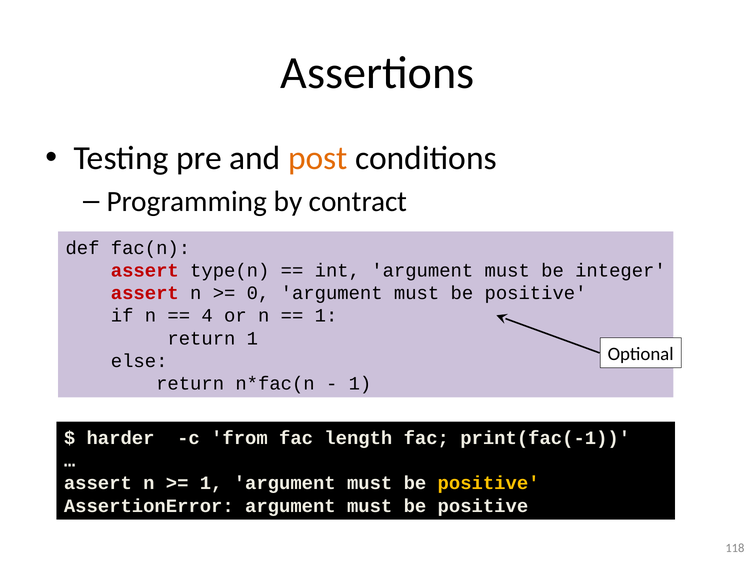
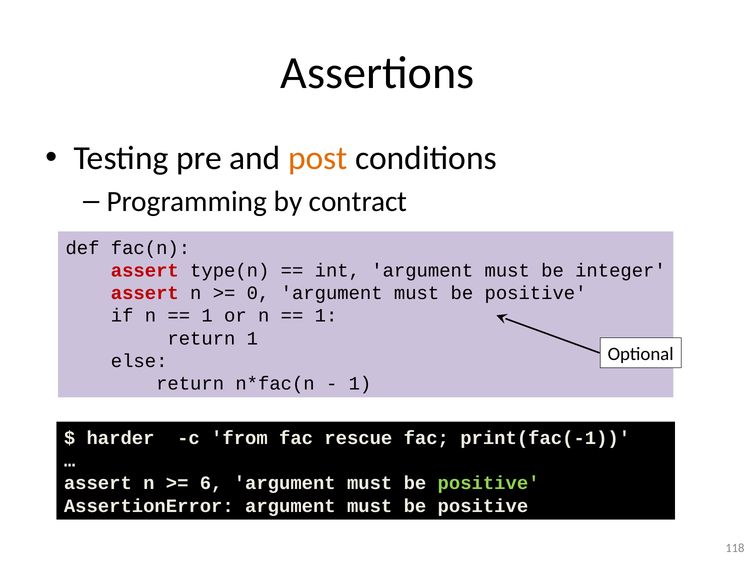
4: 4 -> 1 (207, 316)
length: length -> rescue (358, 438)
1: 1 -> 6 (211, 483)
positive colour: yellow -> light green (489, 483)
